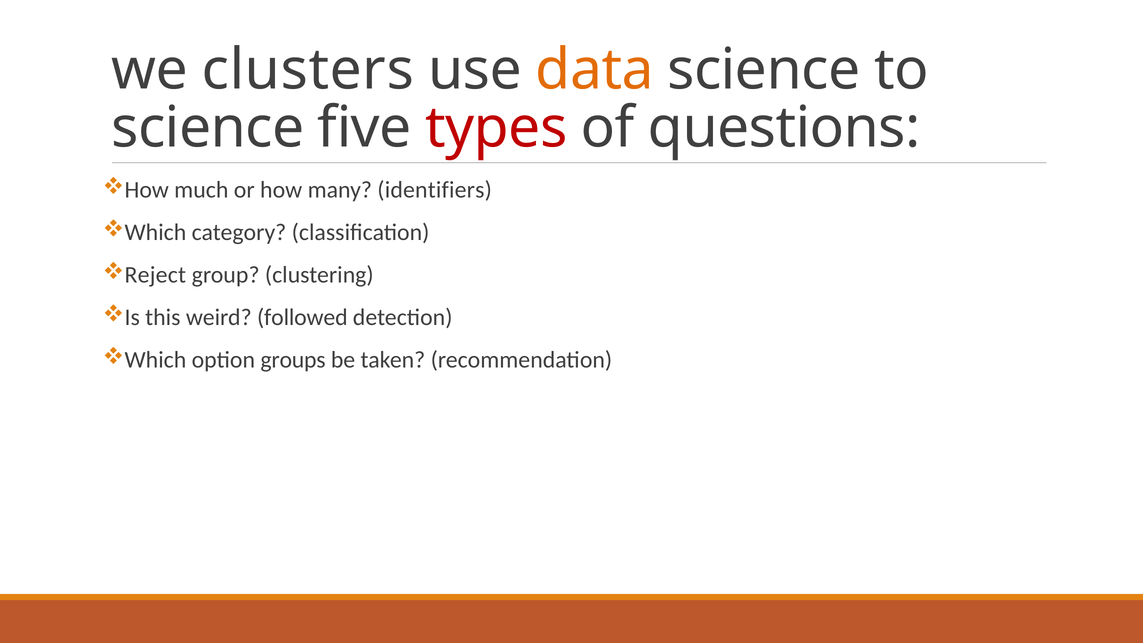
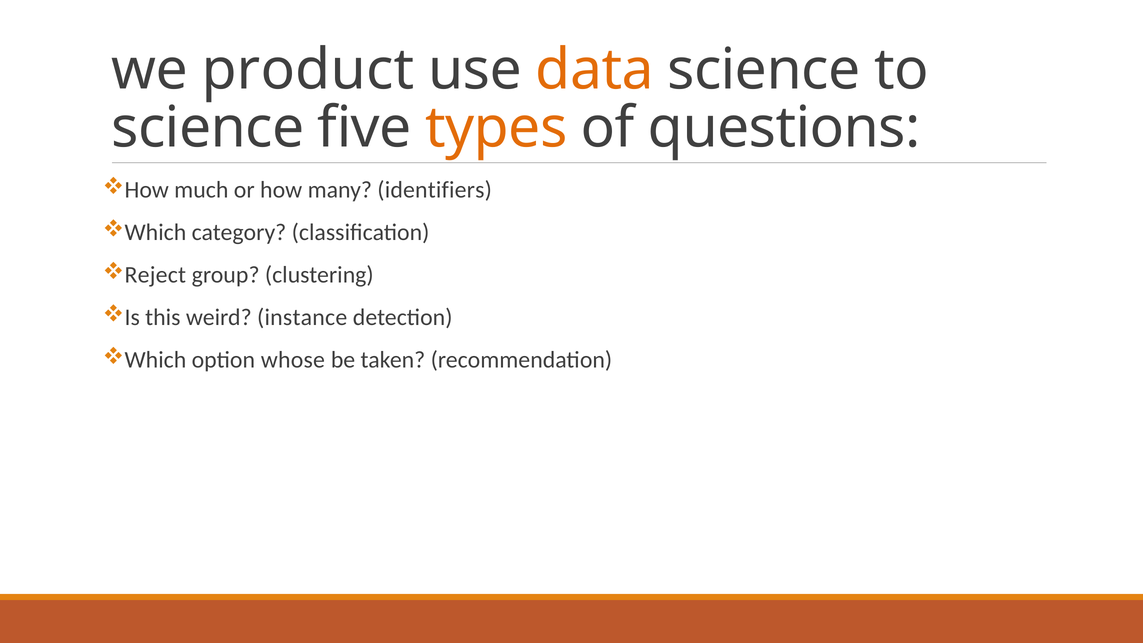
clusters: clusters -> product (308, 70)
types colour: red -> orange (496, 128)
followed: followed -> instance (302, 317)
groups: groups -> whose (293, 360)
